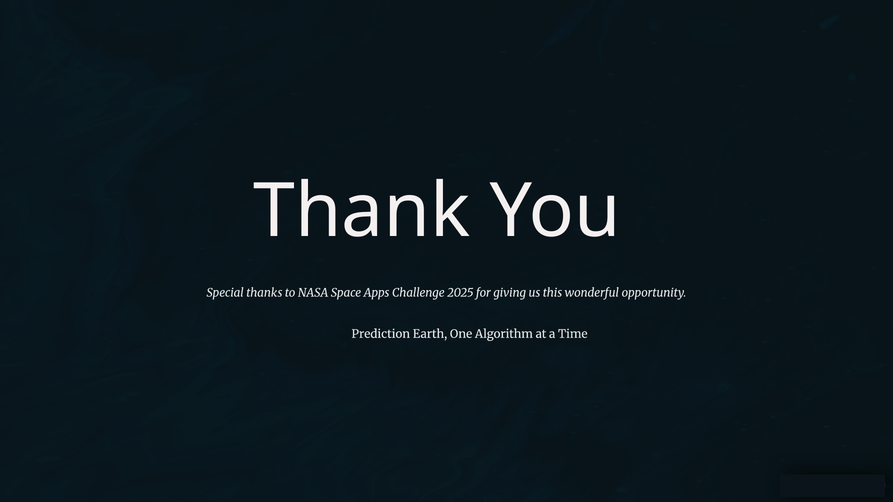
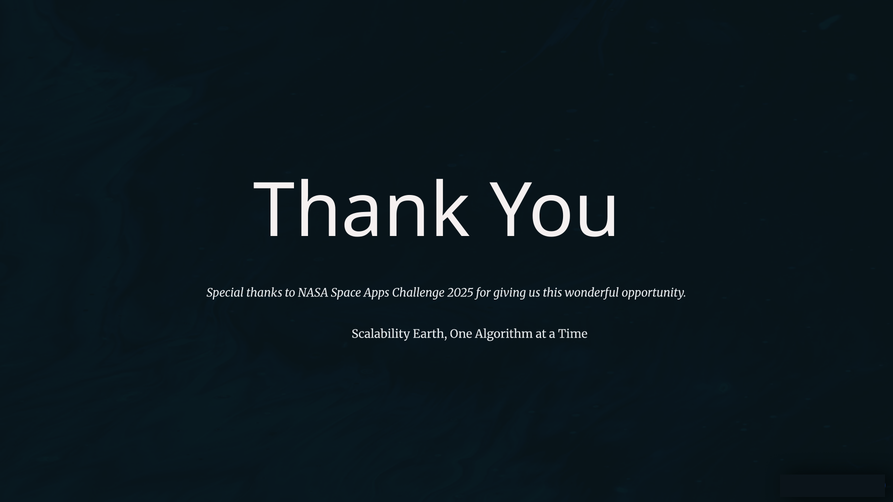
Prediction: Prediction -> Scalability (381, 334)
